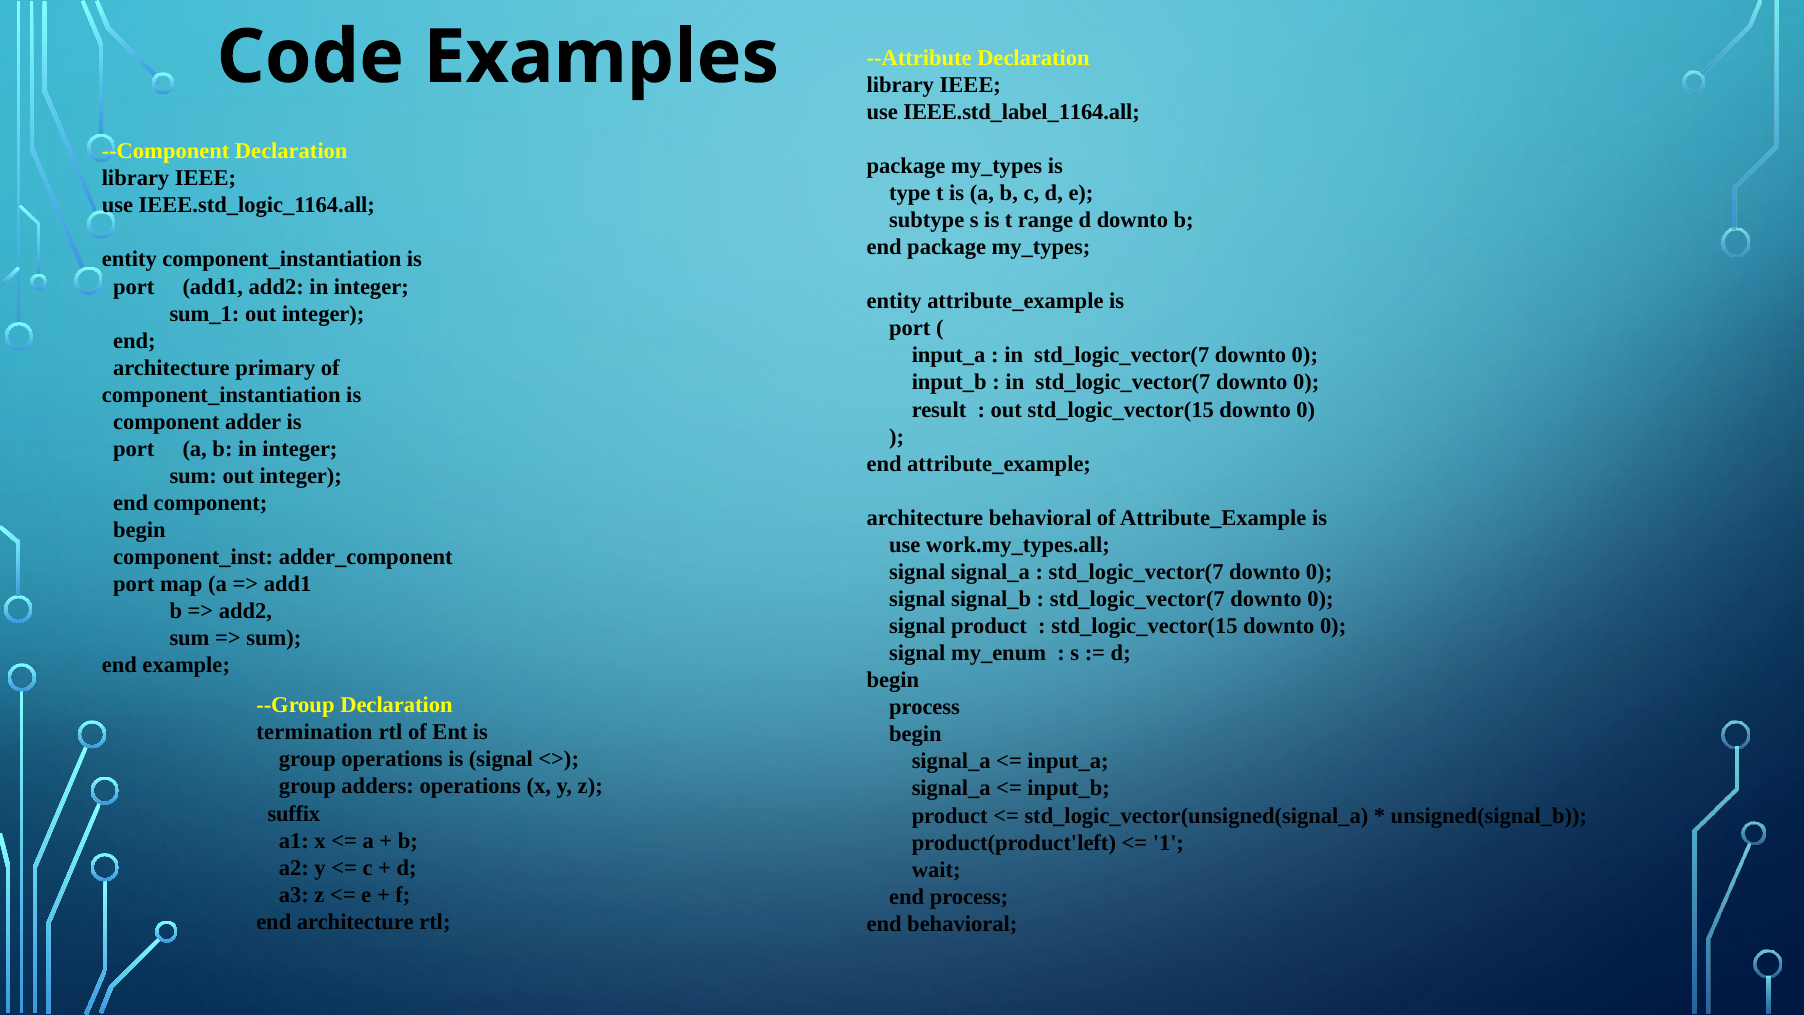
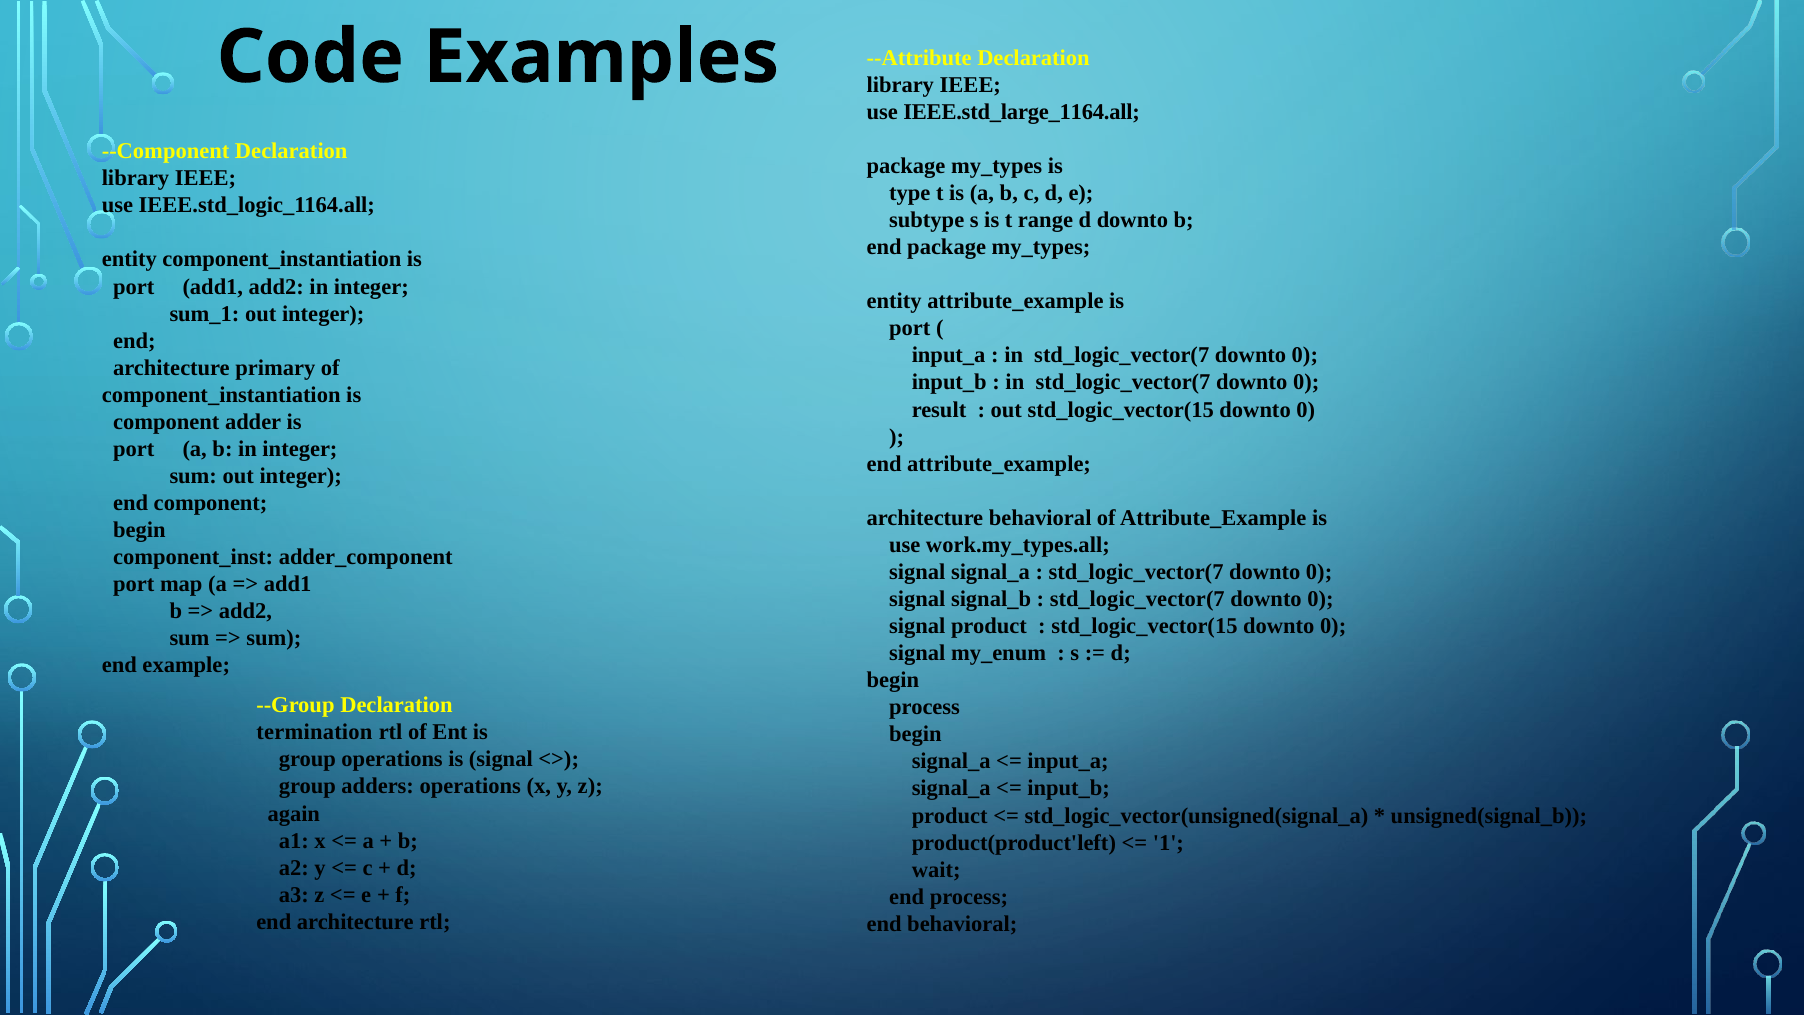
IEEE.std_label_1164.all: IEEE.std_label_1164.all -> IEEE.std_large_1164.all (1022, 112)
suffix: suffix -> again (294, 813)
